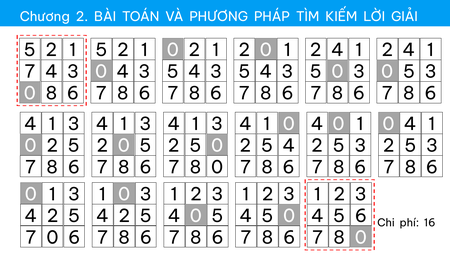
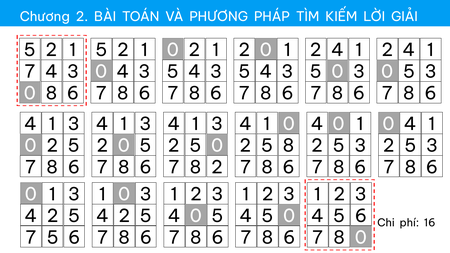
2 5 4: 4 -> 8 (289, 146)
0: 0 -> 2 (217, 168)
7 0: 0 -> 5 (53, 238)
